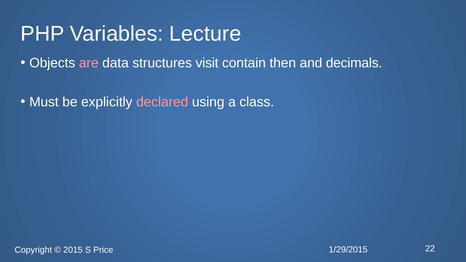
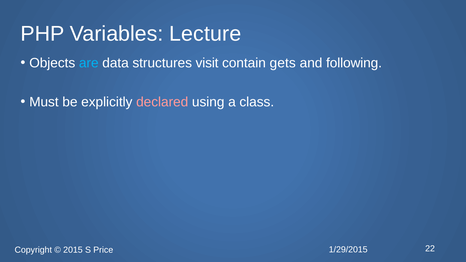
are colour: pink -> light blue (89, 63)
then: then -> gets (283, 63)
decimals: decimals -> following (354, 63)
